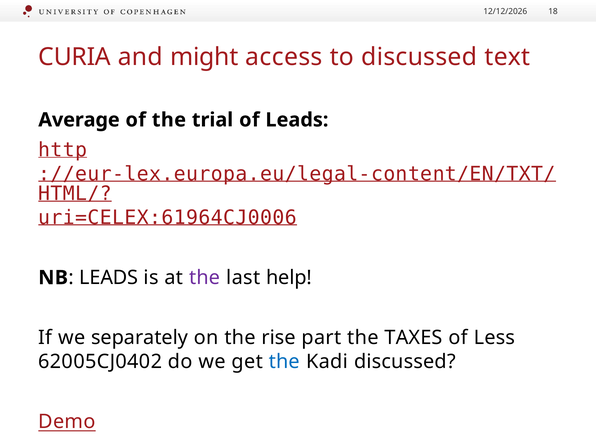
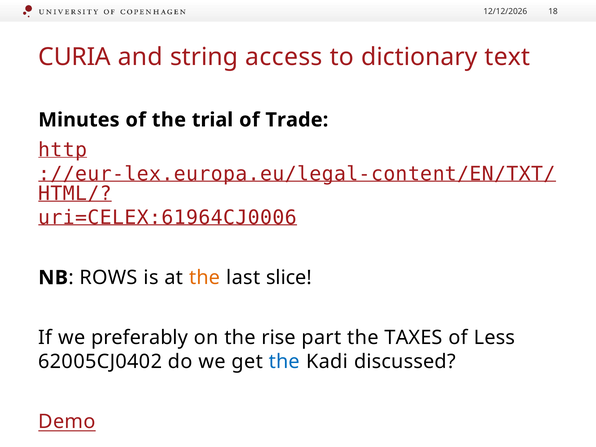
might: might -> string (204, 57)
to discussed: discussed -> dictionary (419, 57)
Average: Average -> Minutes (79, 120)
of Leads: Leads -> Trade (297, 120)
LEADS: LEADS -> ROWS (108, 278)
the colour: purple -> orange (205, 278)
help: help -> slice (289, 278)
separately: separately -> preferably (140, 338)
